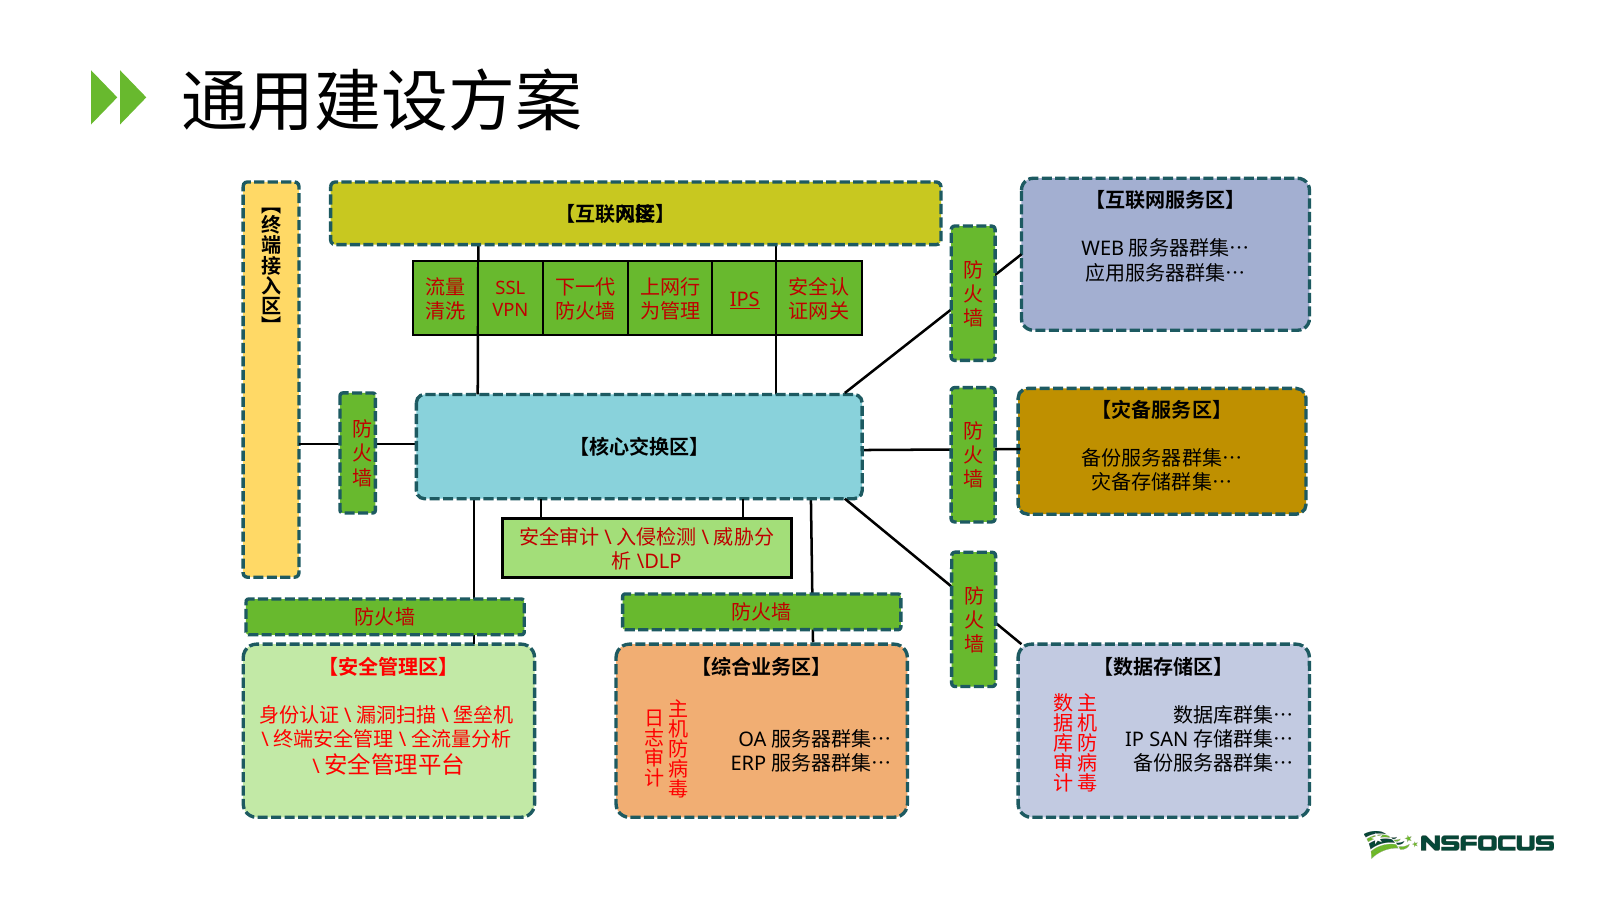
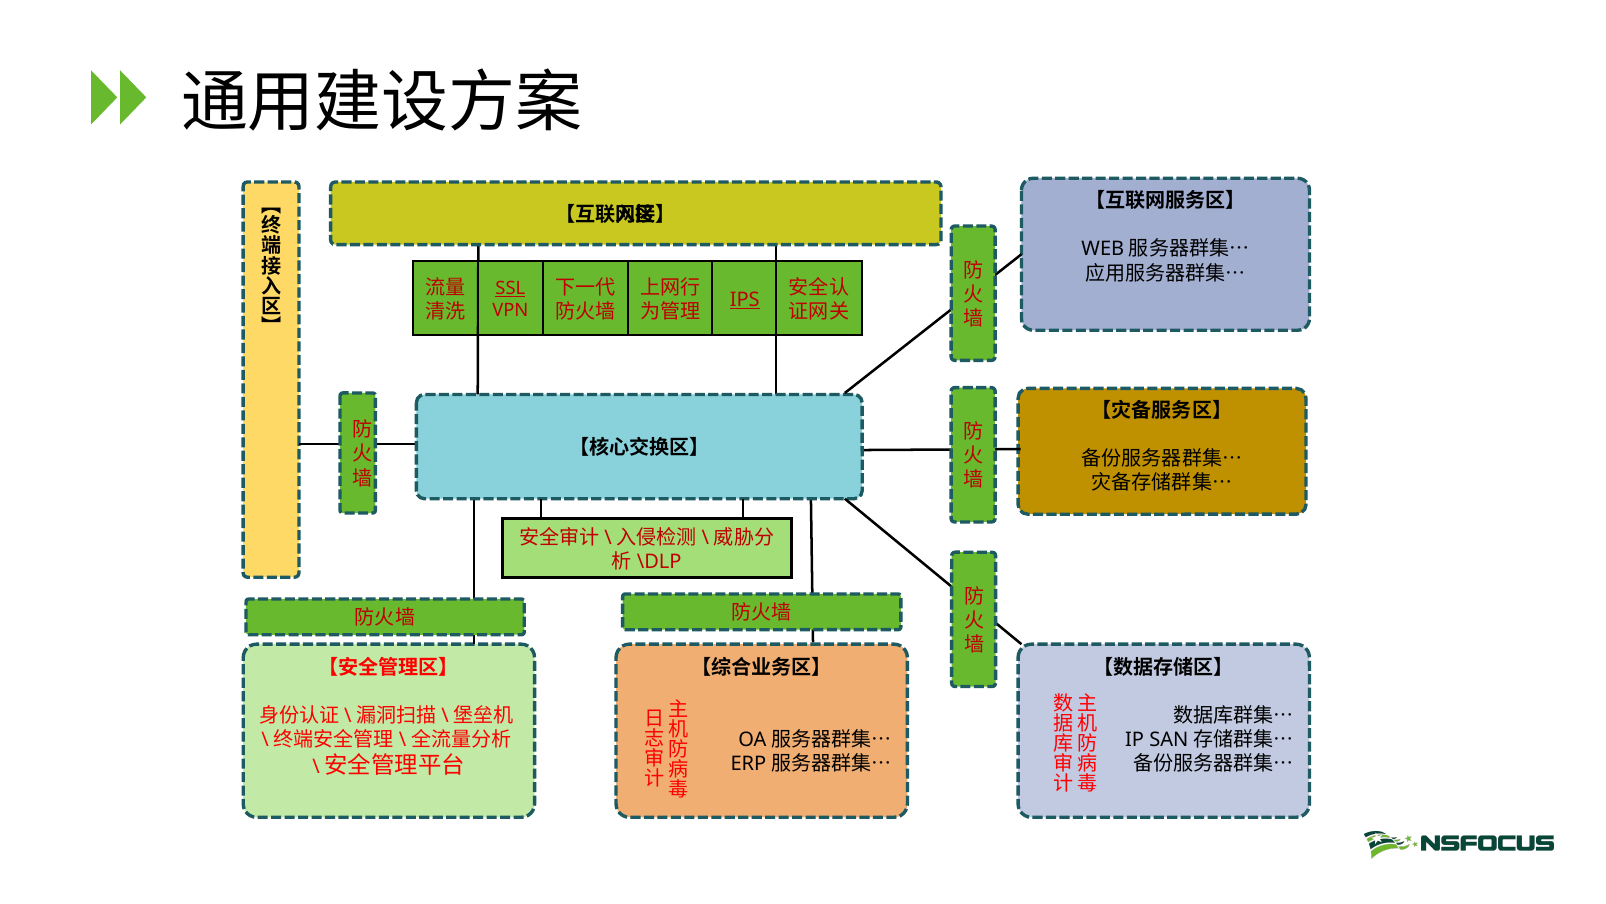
SSL underline: none -> present (510, 288)
